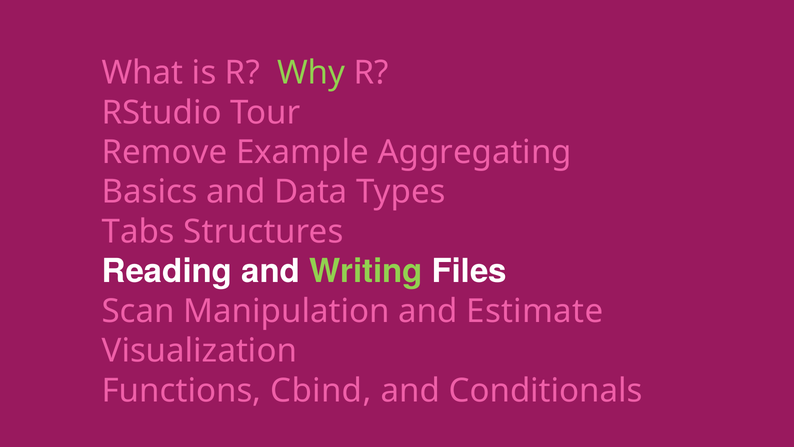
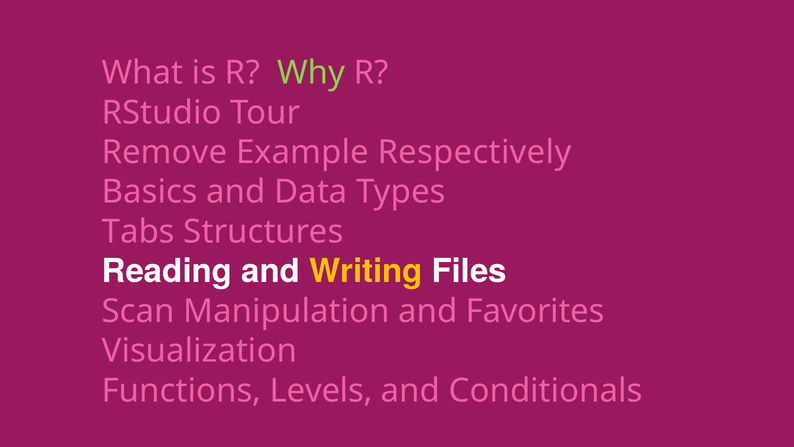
Aggregating: Aggregating -> Respectively (475, 152)
Writing colour: light green -> yellow (366, 271)
Estimate: Estimate -> Favorites (535, 311)
Cbind: Cbind -> Levels (321, 390)
